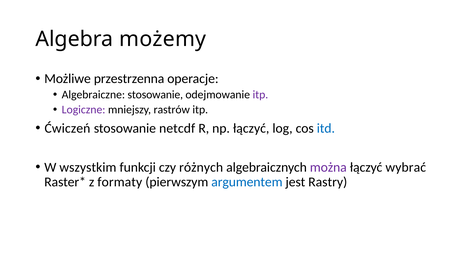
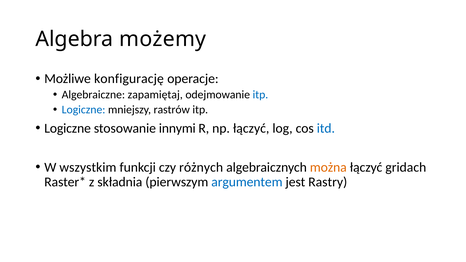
przestrzenna: przestrzenna -> konfigurację (129, 79)
Algebraiczne stosowanie: stosowanie -> zapamiętaj (155, 95)
itp colour: purple -> blue (260, 95)
Logiczne colour: purple -> blue (84, 110)
Ćwiczeń: Ćwiczeń -> Logiczne (68, 128)
netcdf: netcdf -> innymi (177, 128)
można colour: purple -> orange (328, 167)
wybrać: wybrać -> gridach (406, 167)
formaty: formaty -> składnia (120, 182)
